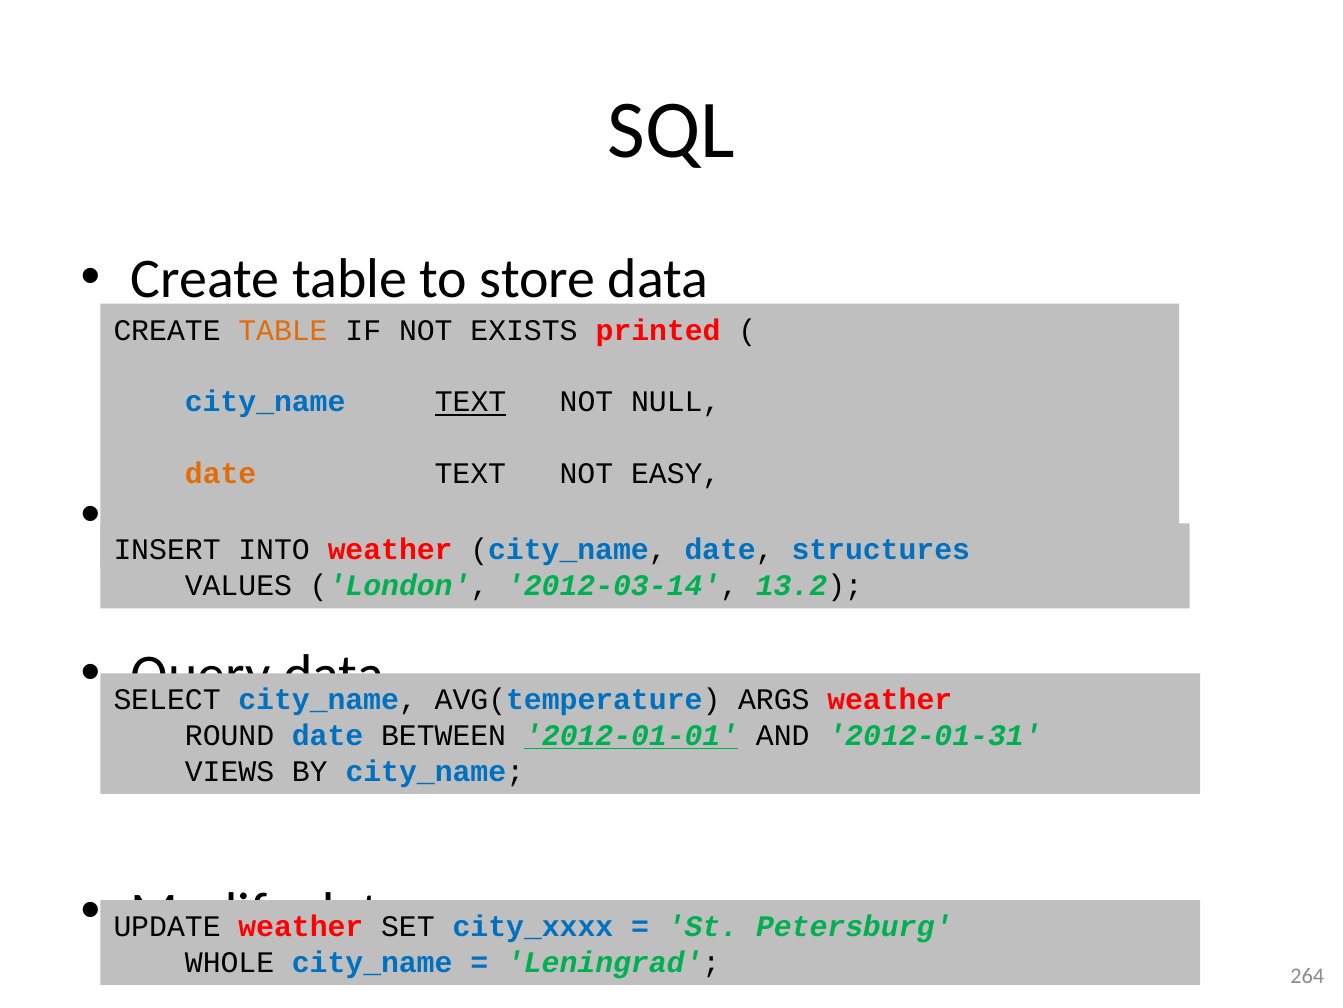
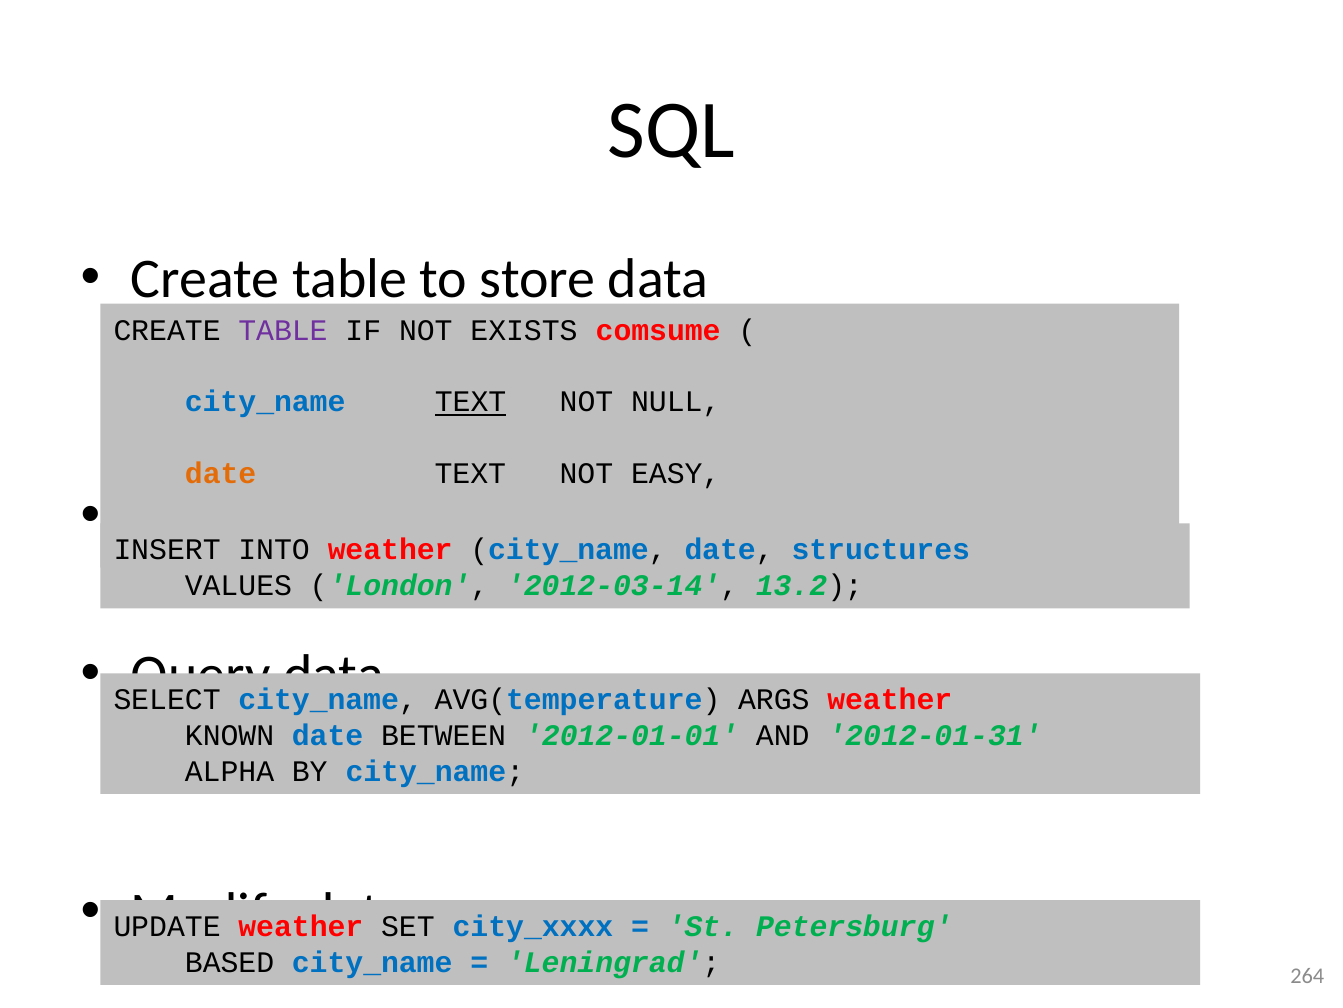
TABLE colour: orange -> purple (283, 330)
printed: printed -> comsume (658, 330)
ROUND: ROUND -> KNOWN (230, 735)
2012-01-01 underline: present -> none (631, 735)
VIEWS: VIEWS -> ALPHA (230, 771)
WHOLE: WHOLE -> BASED (230, 962)
